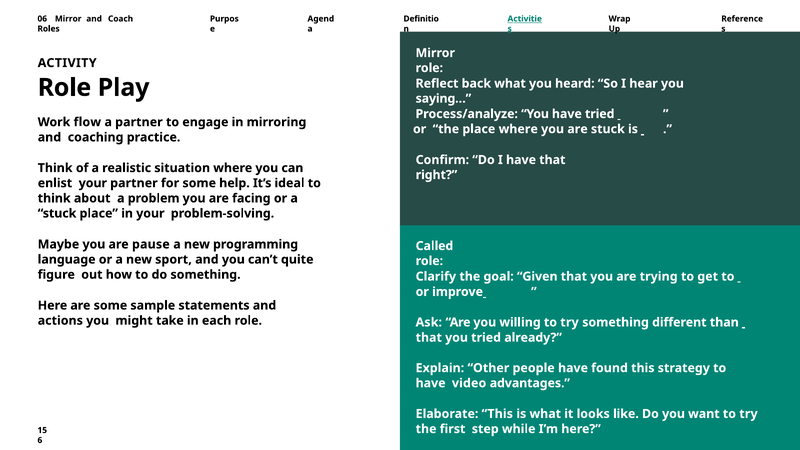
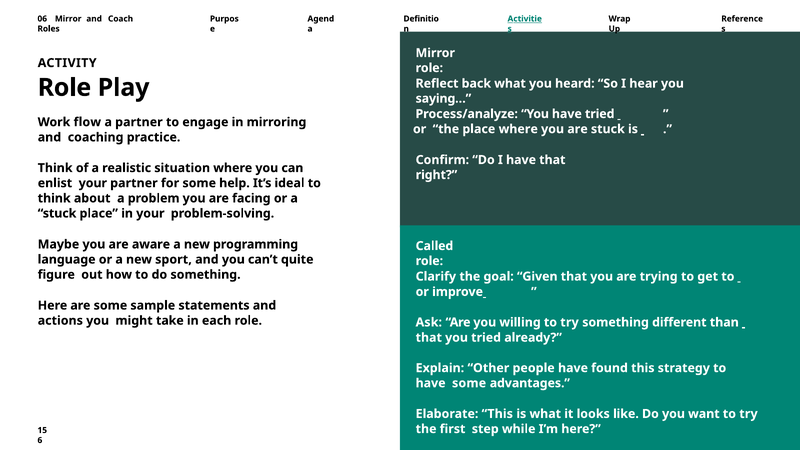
pause: pause -> aware (151, 244)
have video: video -> some (469, 383)
